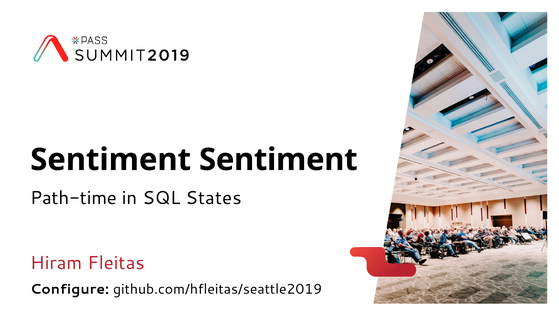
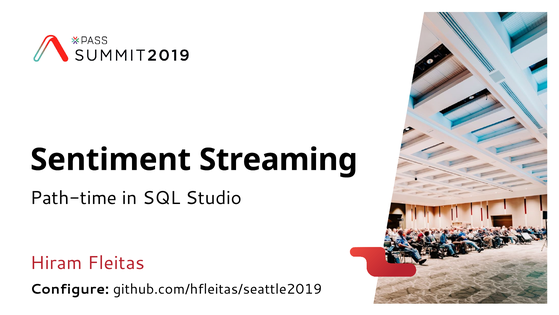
Sentiment Sentiment: Sentiment -> Streaming (278, 159)
States: States -> Studio (214, 198)
